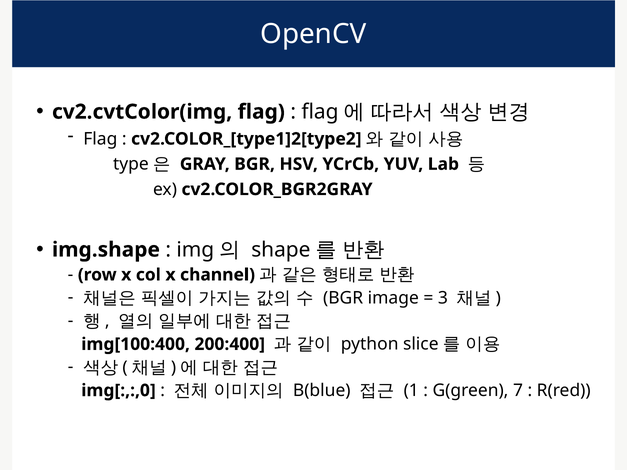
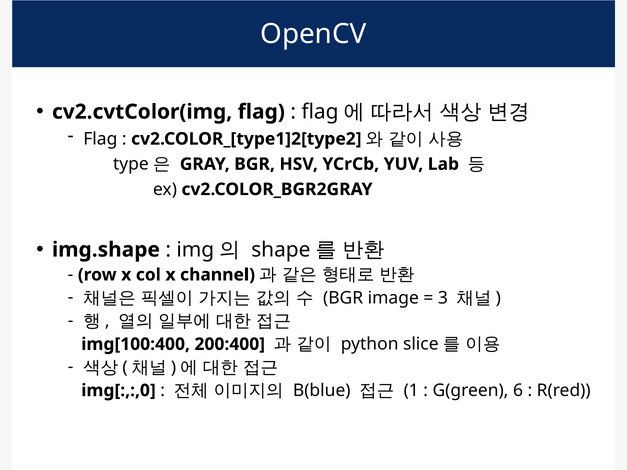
7: 7 -> 6 (518, 391)
